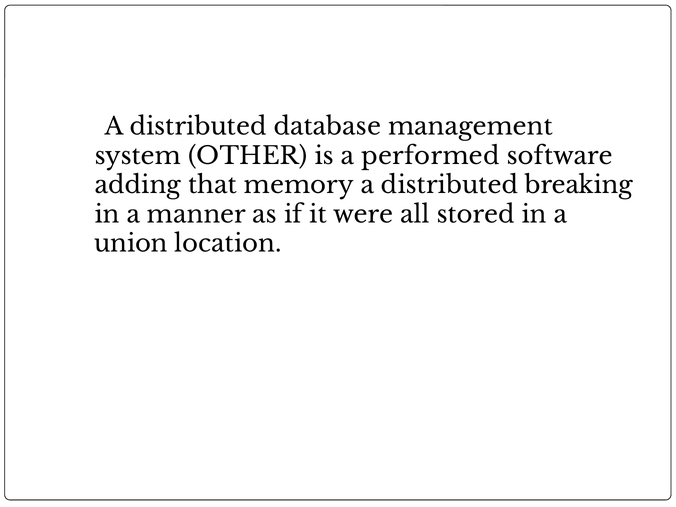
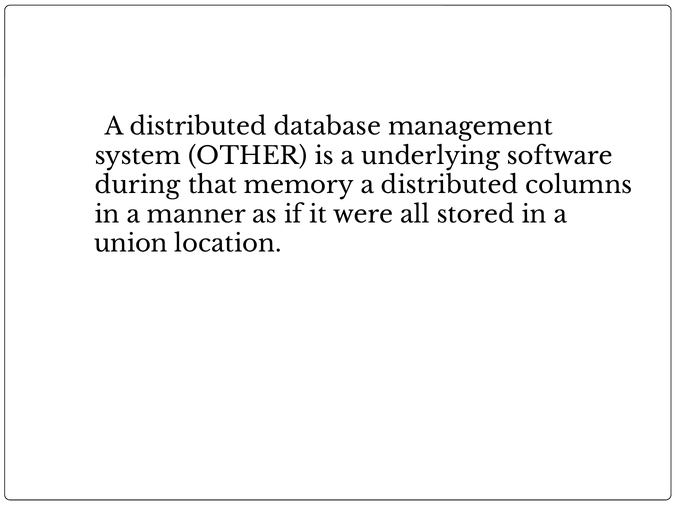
performed: performed -> underlying (431, 156)
adding: adding -> during (138, 185)
breaking: breaking -> columns (579, 185)
